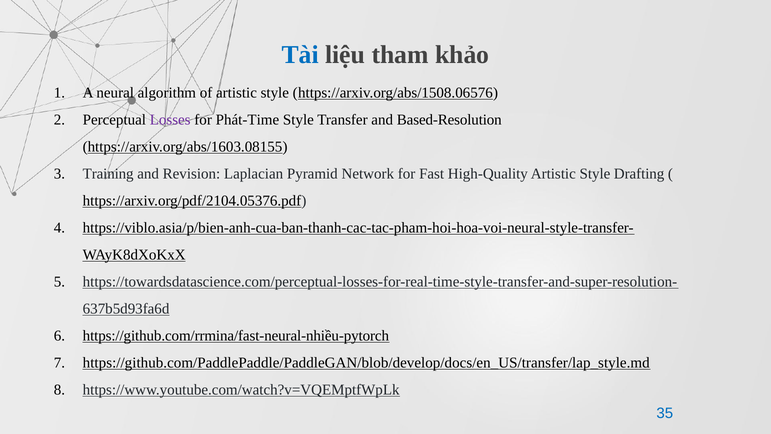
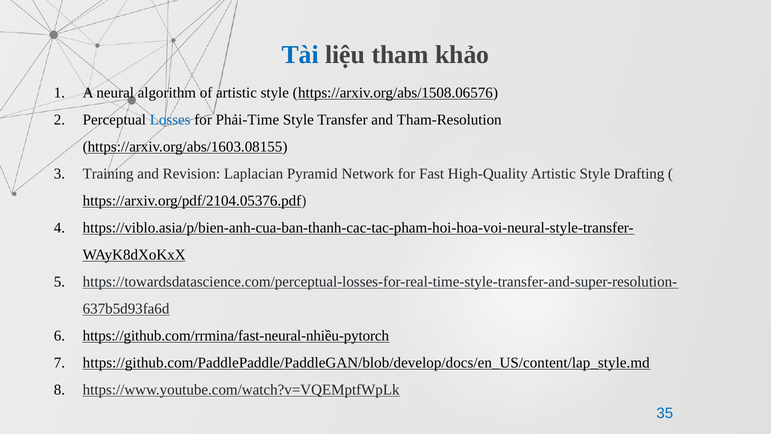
Losses colour: purple -> blue (170, 119)
Phát-Time: Phát-Time -> Phải-Time (247, 119)
Based-Resolution: Based-Resolution -> Tham-Resolution (449, 119)
https://github.com/PaddlePaddle/PaddleGAN/blob/develop/docs/en_US/transfer/lap_style.md: https://github.com/PaddlePaddle/PaddleGAN/blob/develop/docs/en_US/transfer/lap_style.md -> https://github.com/PaddlePaddle/PaddleGAN/blob/develop/docs/en_US/content/lap_style.md (366, 362)
